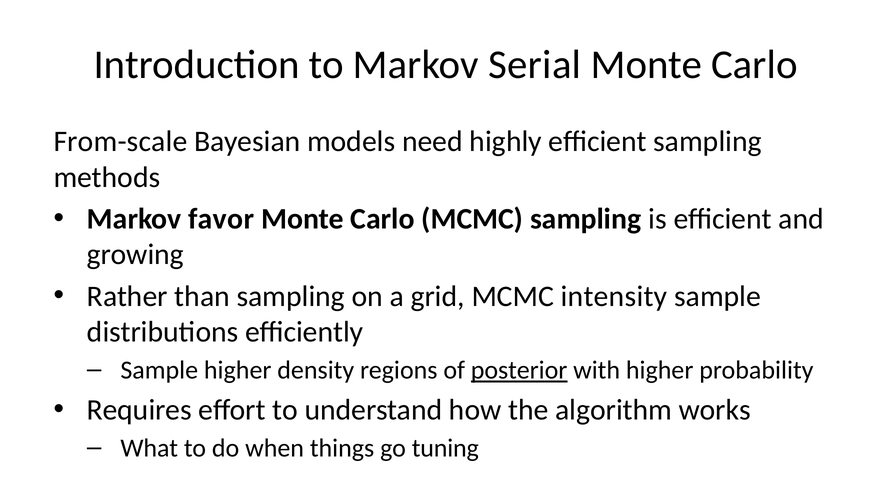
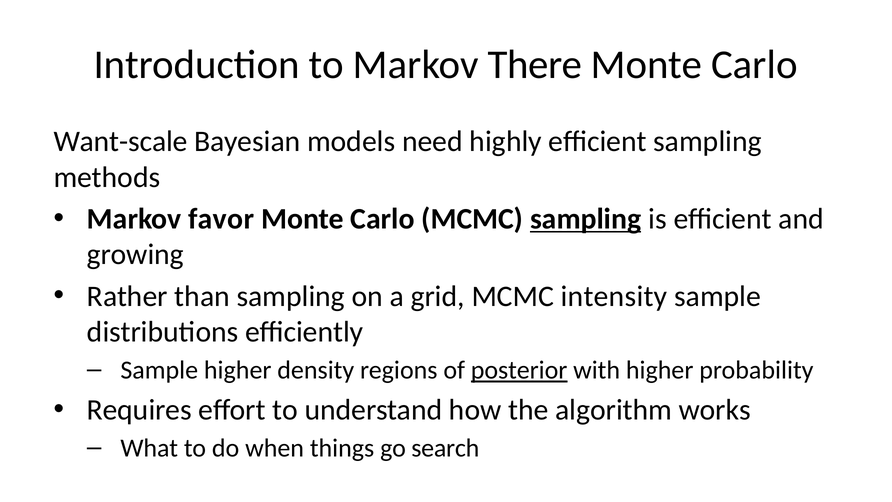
Serial: Serial -> There (535, 65)
From-scale: From-scale -> Want-scale (121, 141)
sampling underline: none -> present (586, 219)
tuning: tuning -> search (445, 448)
